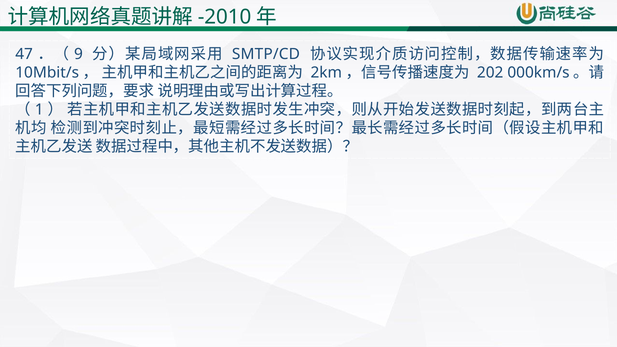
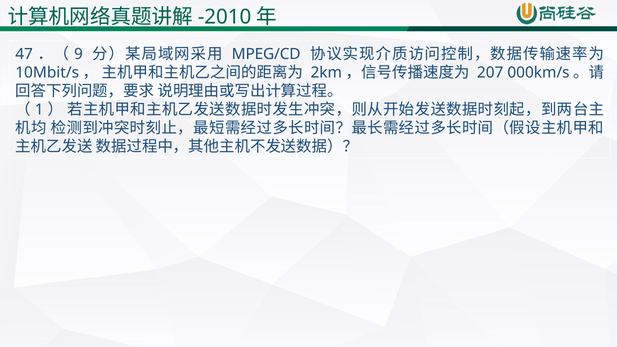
SMTP/CD: SMTP/CD -> MPEG/CD (266, 54)
202: 202 -> 207 (490, 73)
